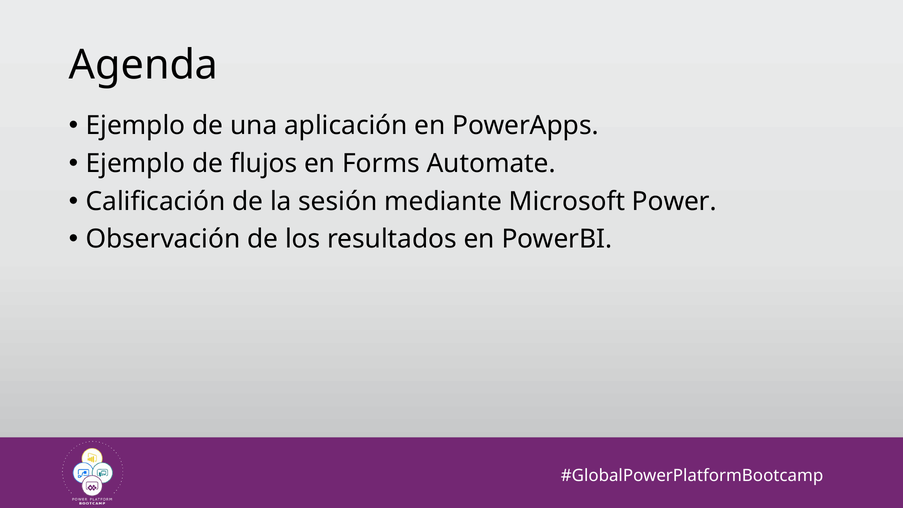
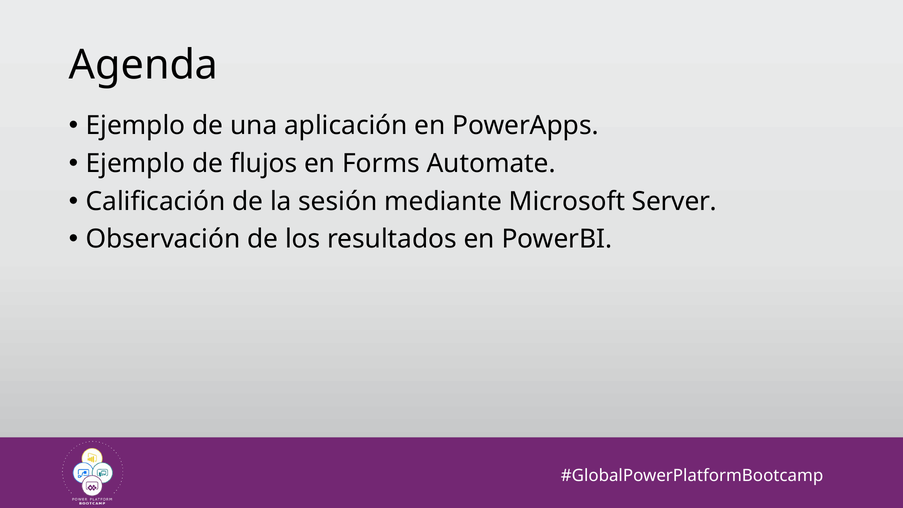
Power: Power -> Server (674, 201)
